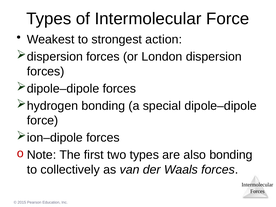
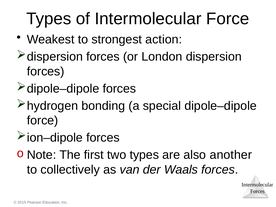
also bonding: bonding -> another (231, 155)
